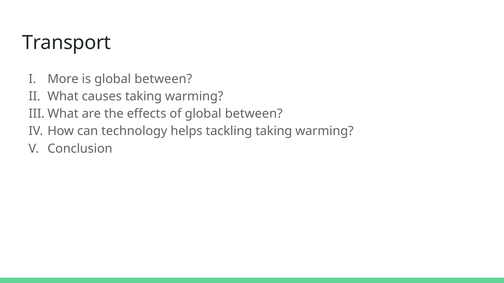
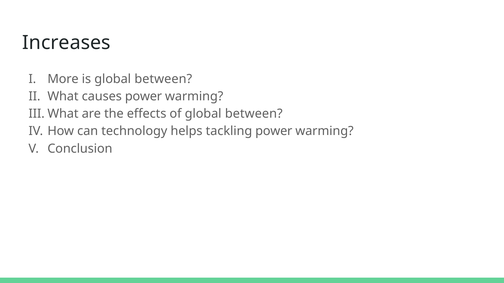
Transport: Transport -> Increases (66, 43)
causes taking: taking -> power (143, 97)
tackling taking: taking -> power (274, 131)
